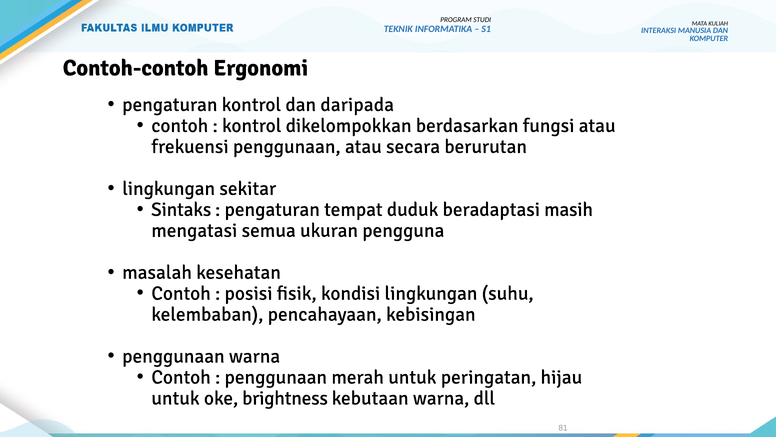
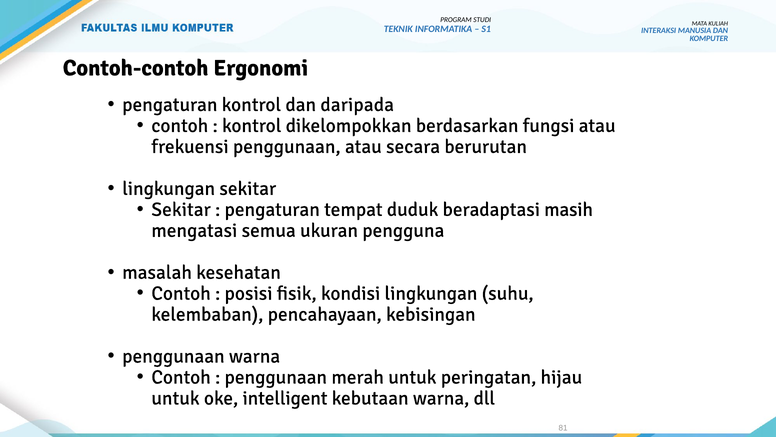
Sintaks: Sintaks -> Sekitar (181, 209)
brightness: brightness -> intelligent (285, 398)
